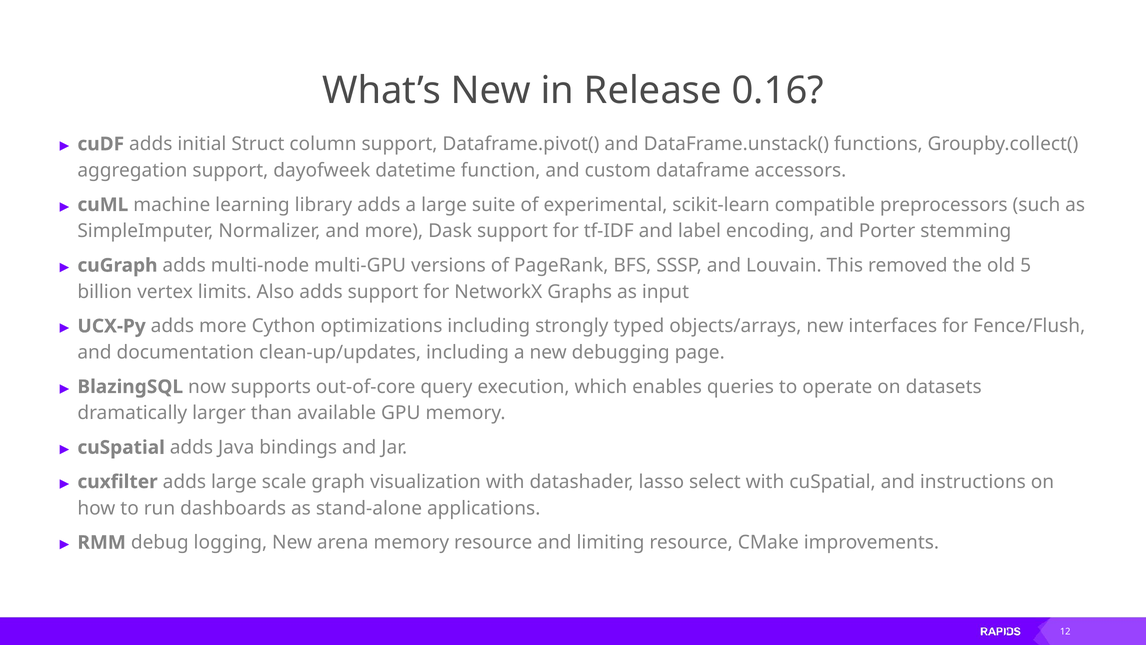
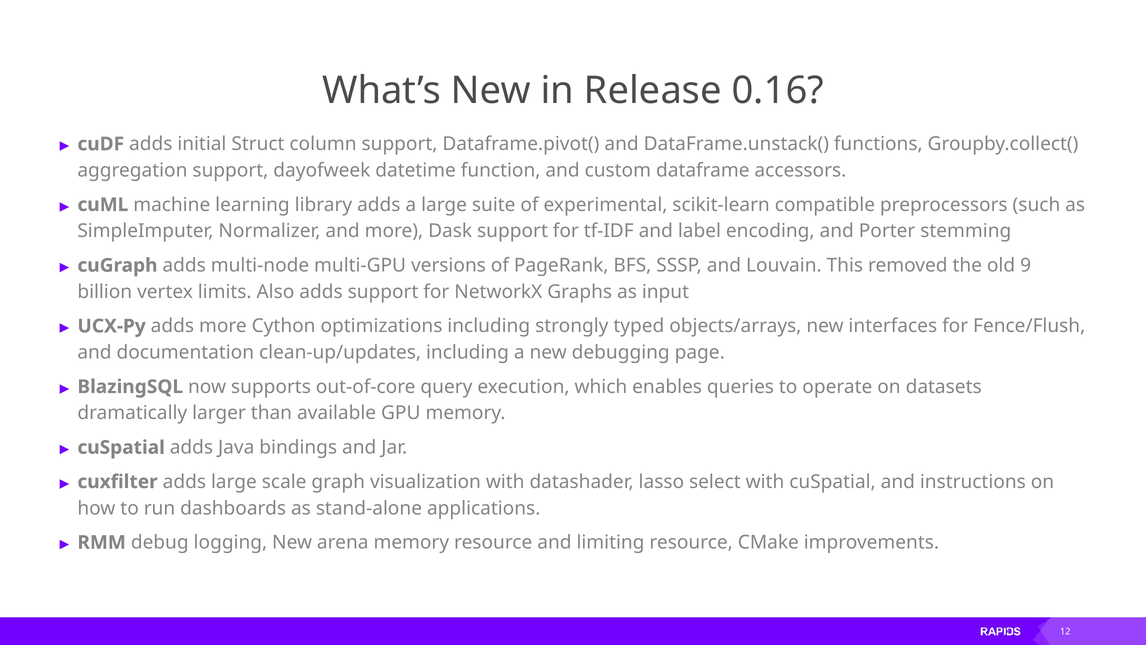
5: 5 -> 9 (1026, 265)
